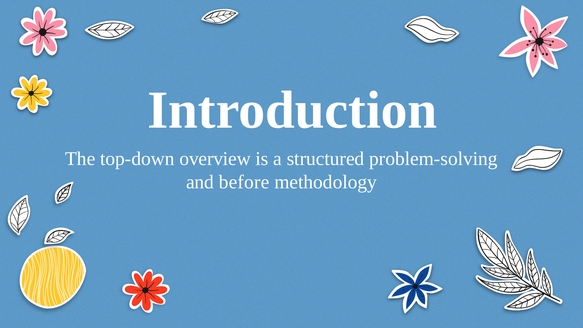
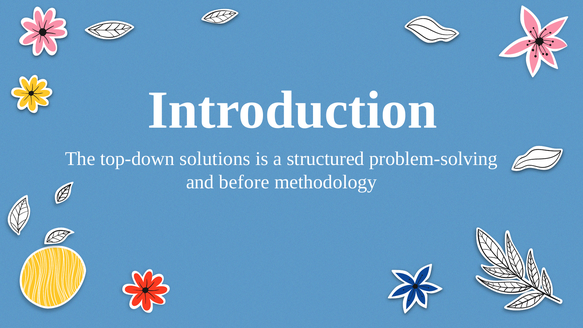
overview: overview -> solutions (215, 159)
